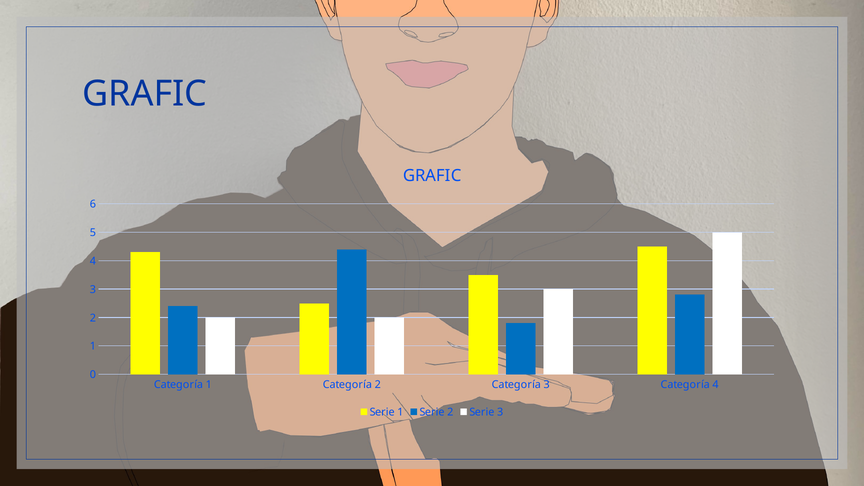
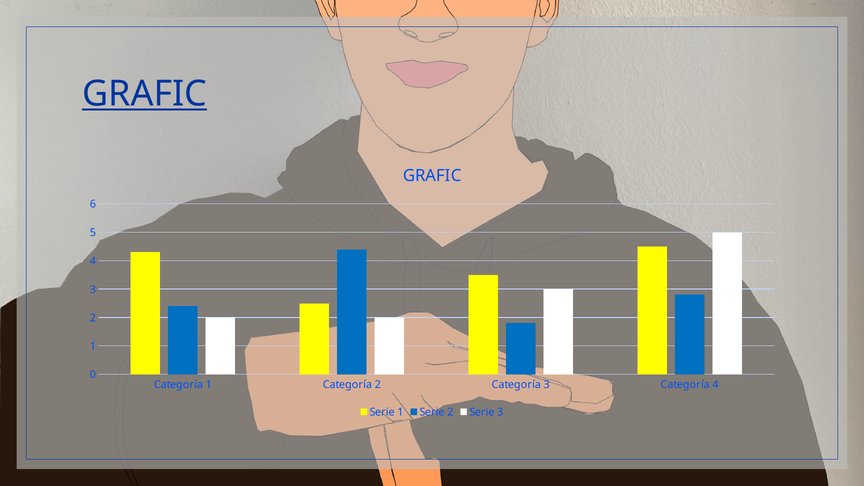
GRAFIC underline: none -> present (145, 94)
